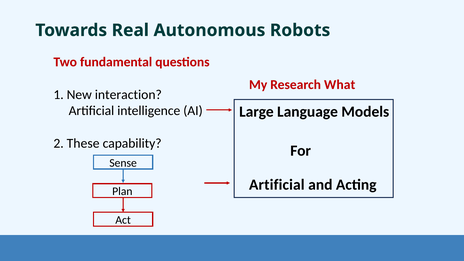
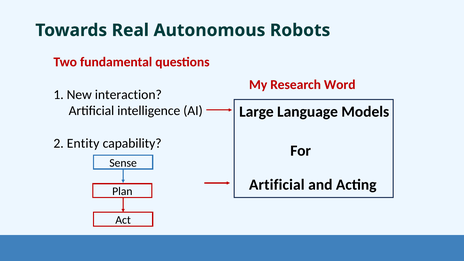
What: What -> Word (340, 85)
These: These -> Entity (83, 143)
